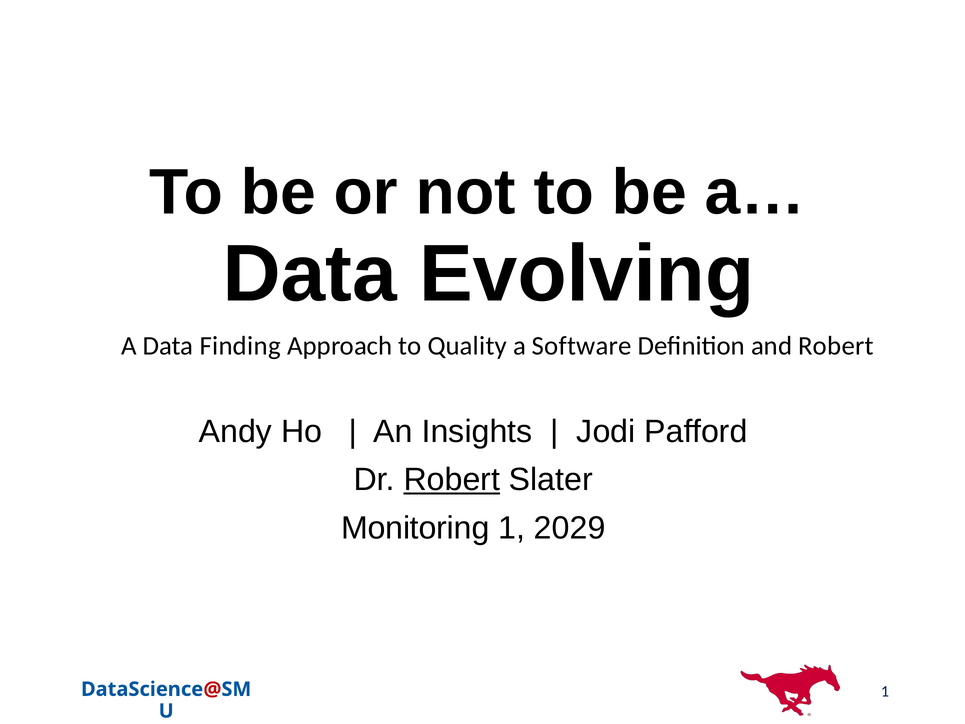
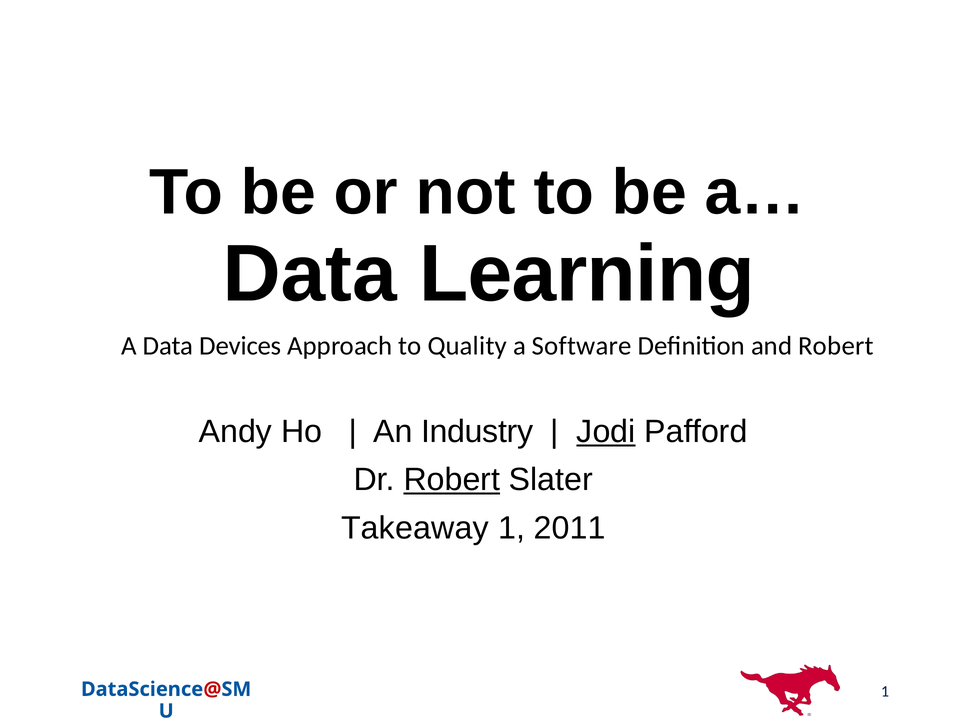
Evolving: Evolving -> Learning (587, 274)
Finding: Finding -> Devices (240, 346)
Insights: Insights -> Industry (477, 431)
Jodi underline: none -> present (606, 431)
Monitoring: Monitoring -> Takeaway (415, 528)
2029: 2029 -> 2011 (570, 528)
